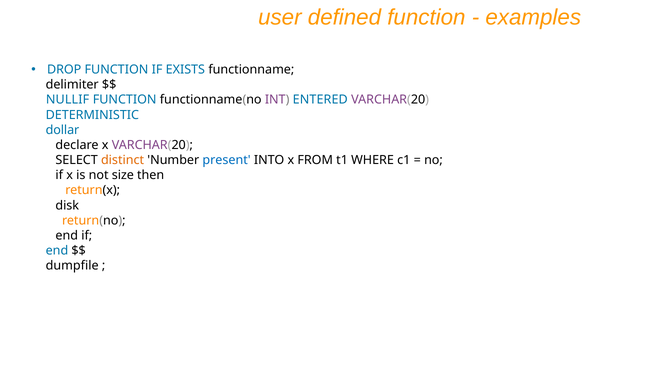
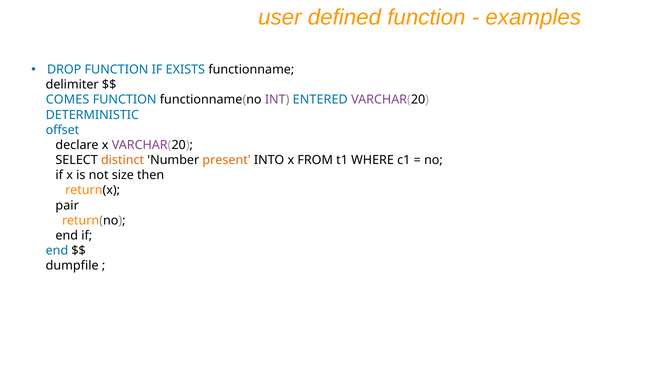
NULLIF: NULLIF -> COMES (68, 100)
dollar: dollar -> offset (62, 130)
present colour: blue -> orange (227, 160)
disk: disk -> pair (67, 205)
